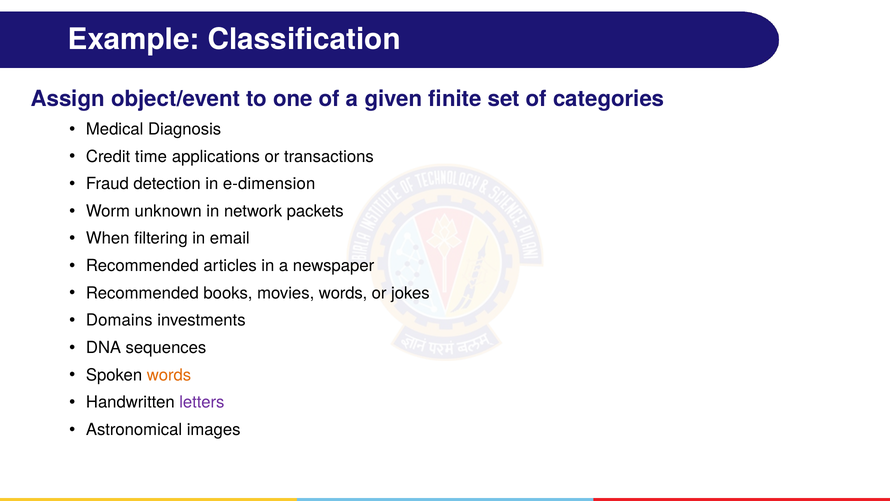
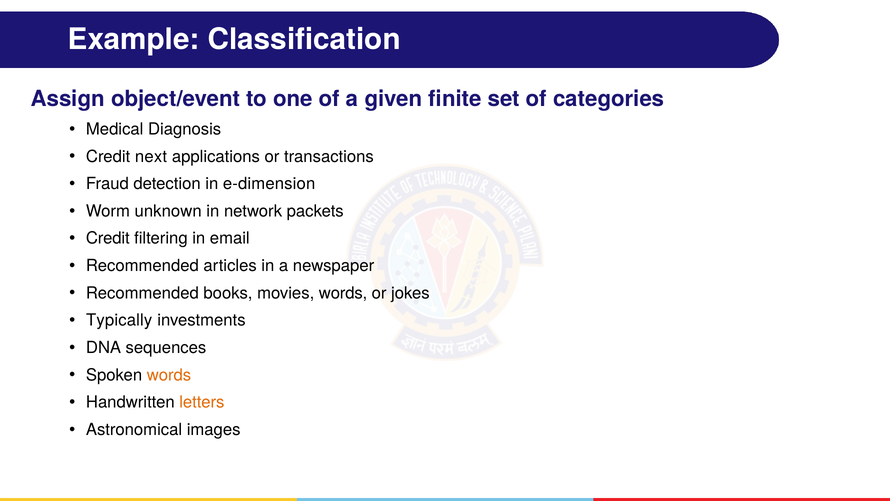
time: time -> next (151, 156)
When: When -> Credit (108, 238)
Domains: Domains -> Typically (119, 320)
letters colour: purple -> orange (202, 402)
